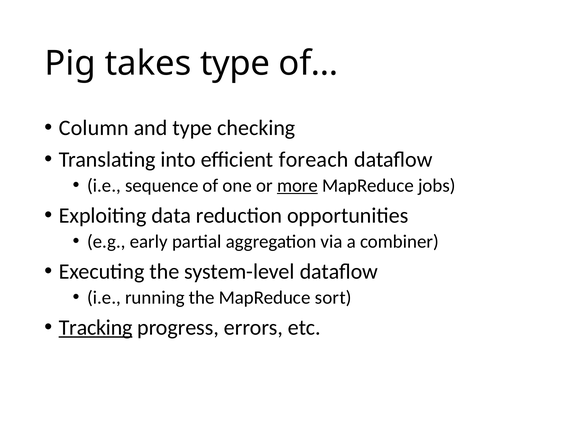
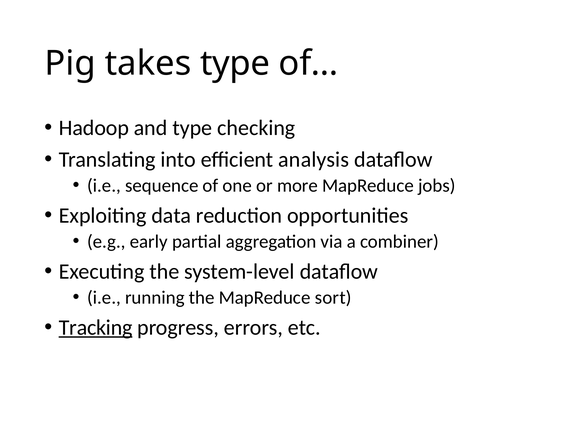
Column: Column -> Hadoop (94, 128)
foreach: foreach -> analysis (314, 160)
more underline: present -> none (297, 186)
